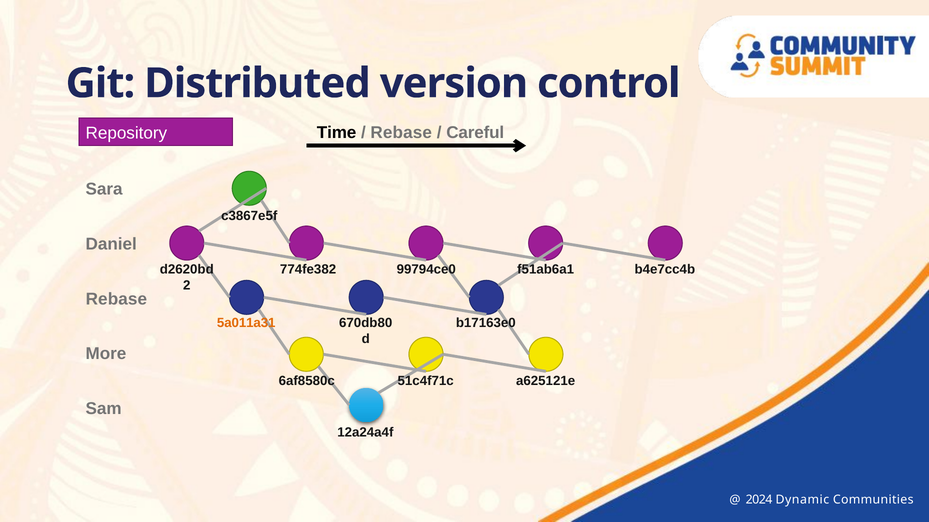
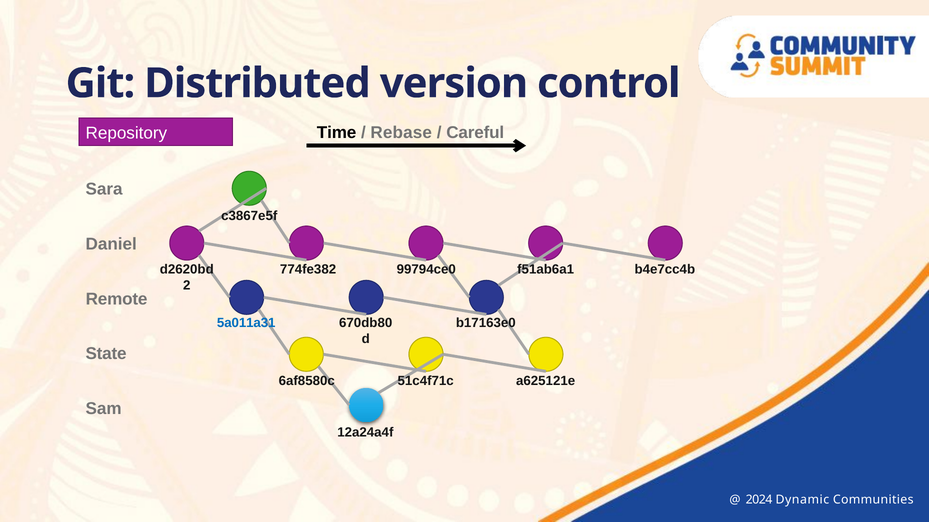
Rebase: Rebase -> Remote (117, 299)
5a011a31 colour: orange -> blue (246, 323)
More: More -> State (106, 354)
